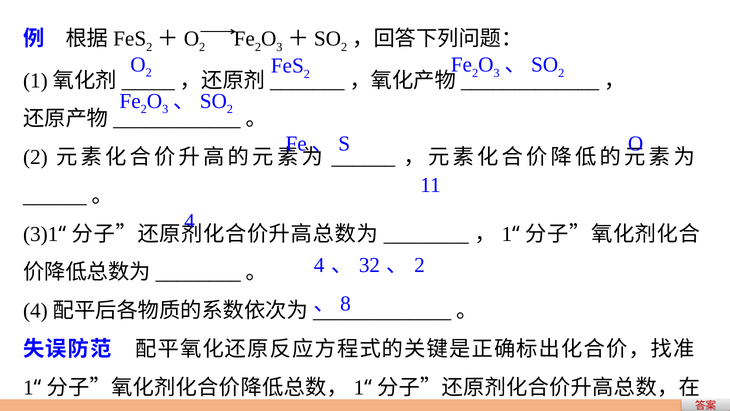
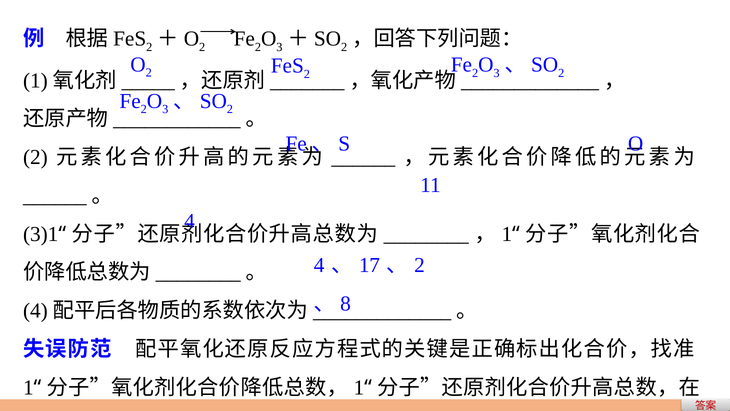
32: 32 -> 17 (369, 265)
